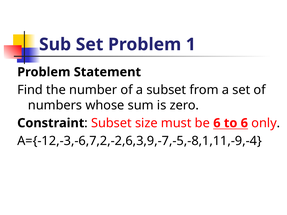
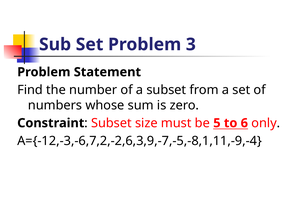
1: 1 -> 3 (191, 45)
be 6: 6 -> 5 (217, 123)
